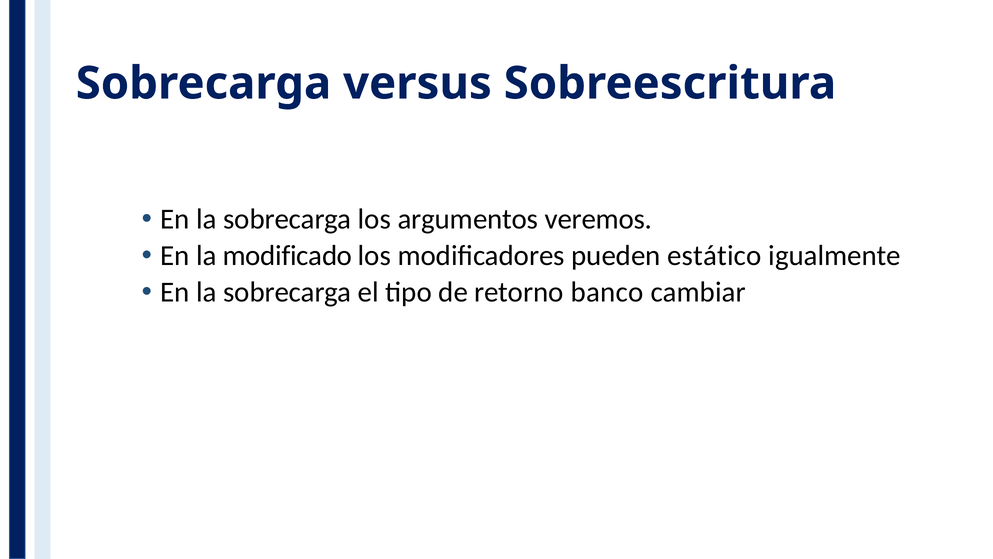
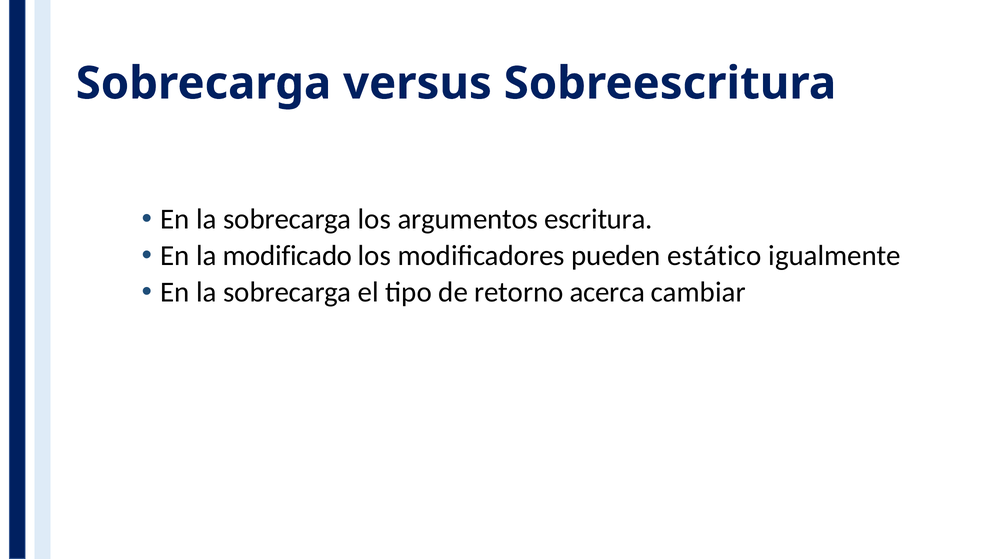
veremos: veremos -> escritura (598, 219)
banco: banco -> acerca (607, 292)
